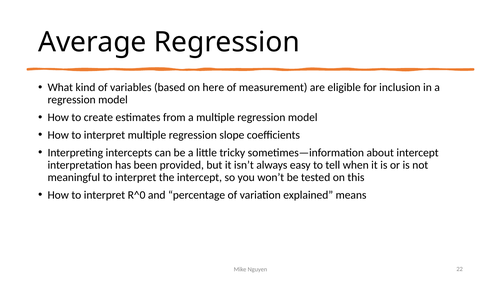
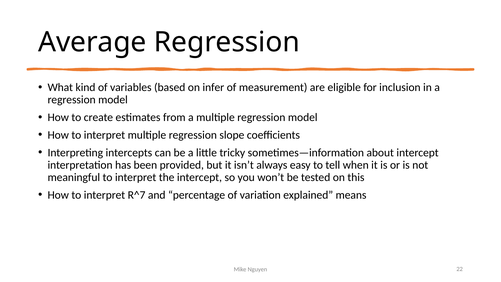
here: here -> infer (213, 87)
R^0: R^0 -> R^7 (137, 195)
